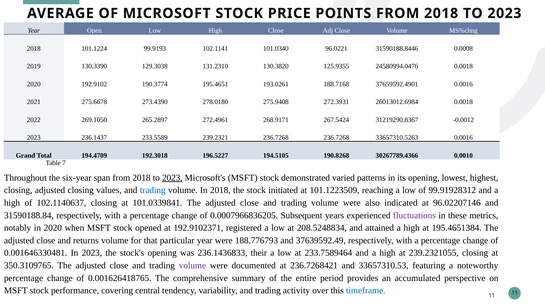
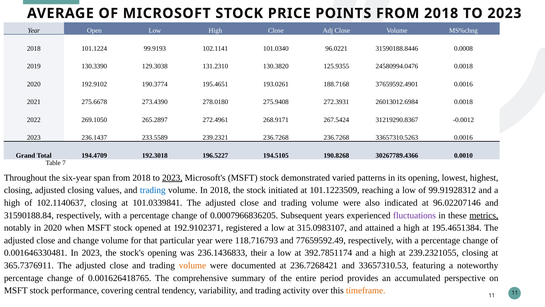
metrics underline: none -> present (484, 215)
208.5248834: 208.5248834 -> 315.0983107 (322, 228)
and returns: returns -> change (86, 240)
188.776793: 188.776793 -> 118.716793 (257, 240)
37639592.49: 37639592.49 -> 77659592.49 (321, 240)
233.7589464: 233.7589464 -> 392.7851174 (328, 253)
350.3109765: 350.3109765 -> 365.7376911 (29, 265)
volume colour: purple -> orange (192, 265)
timeframe colour: blue -> orange (366, 290)
